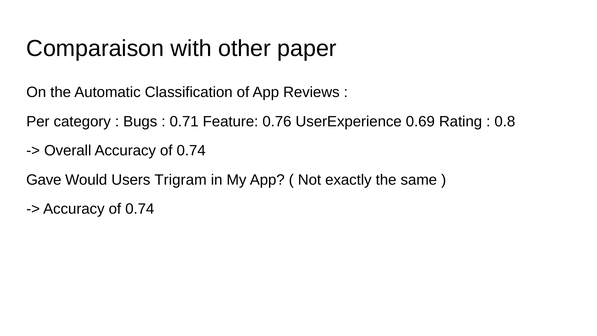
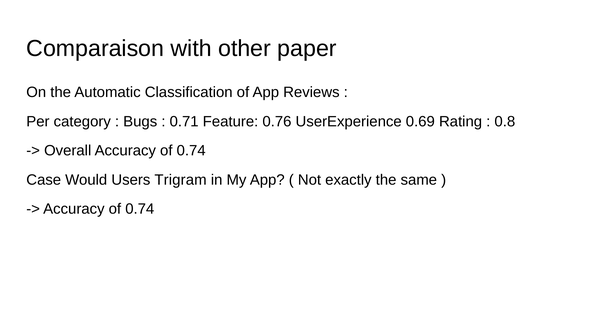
Gave: Gave -> Case (44, 180)
